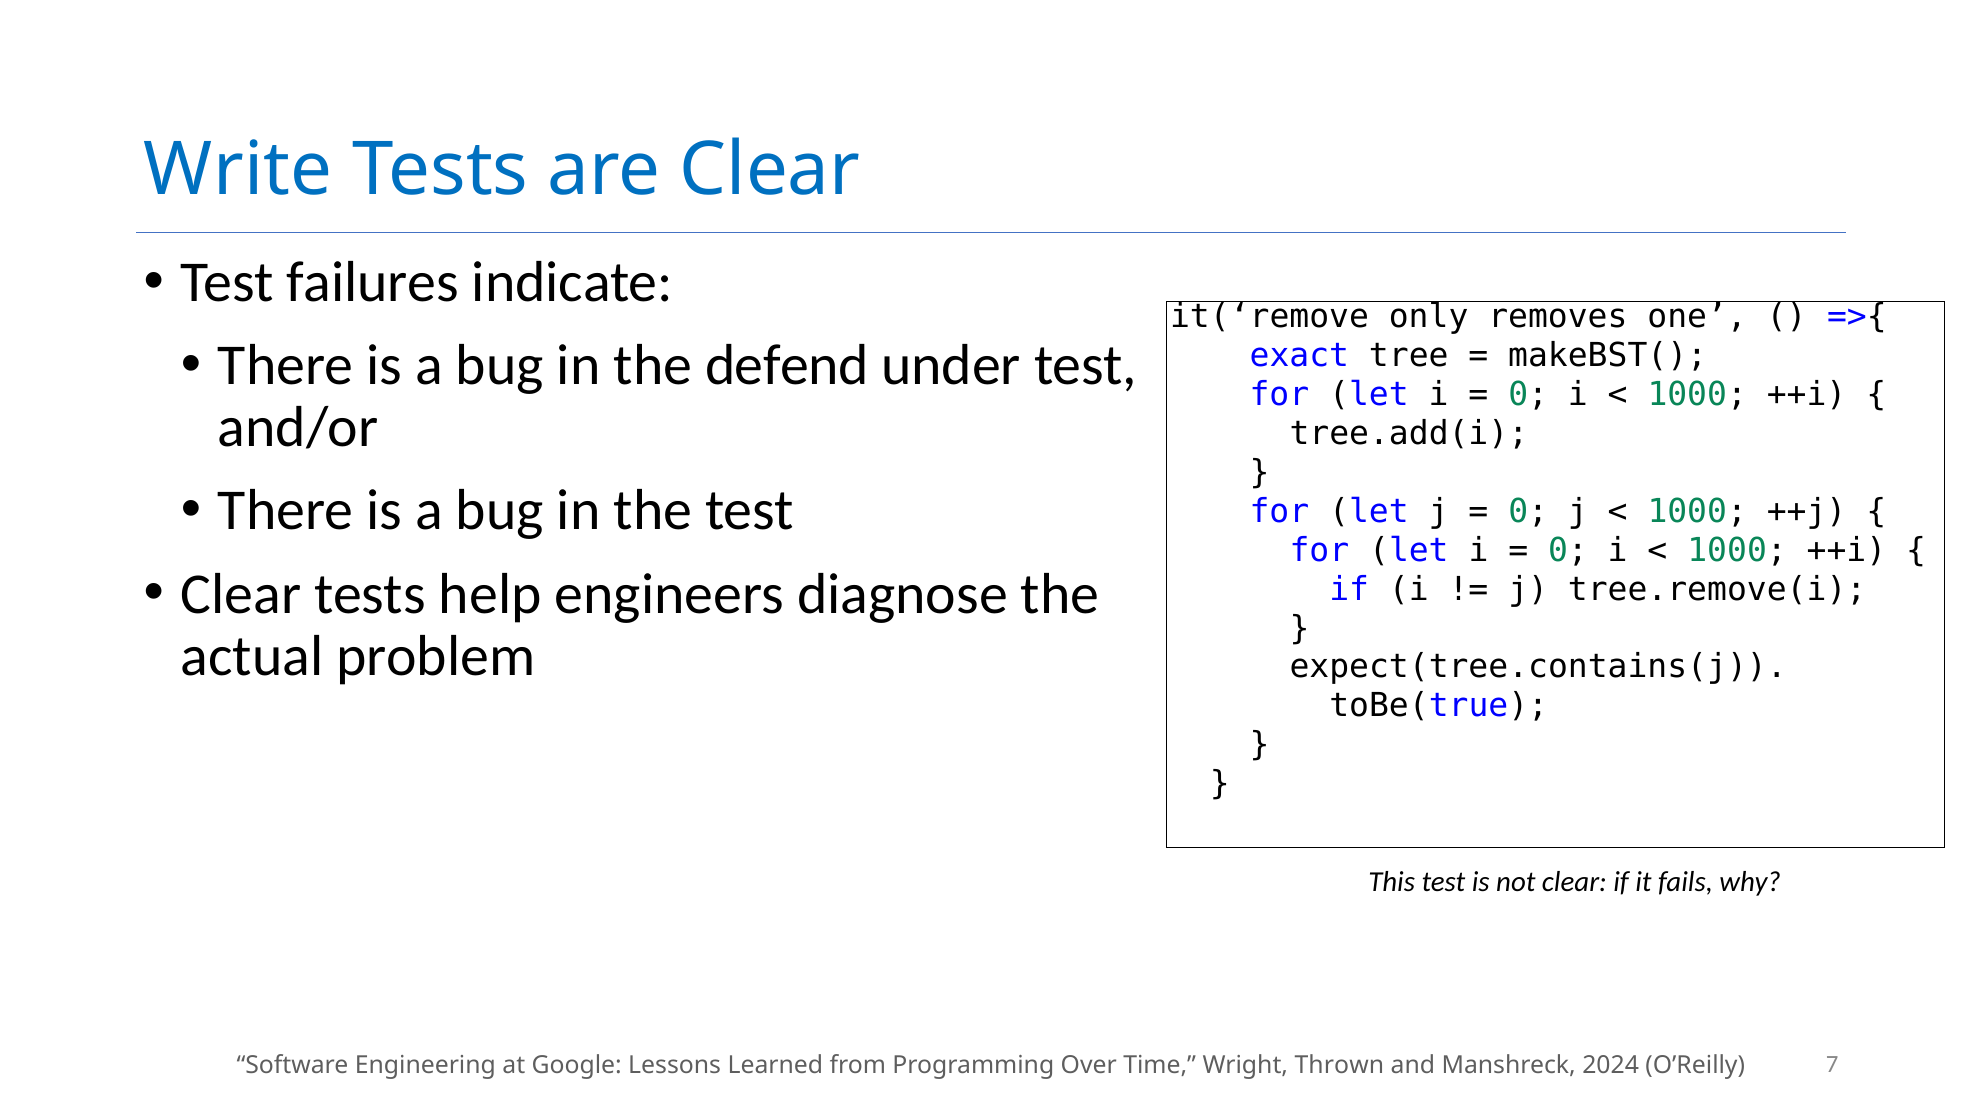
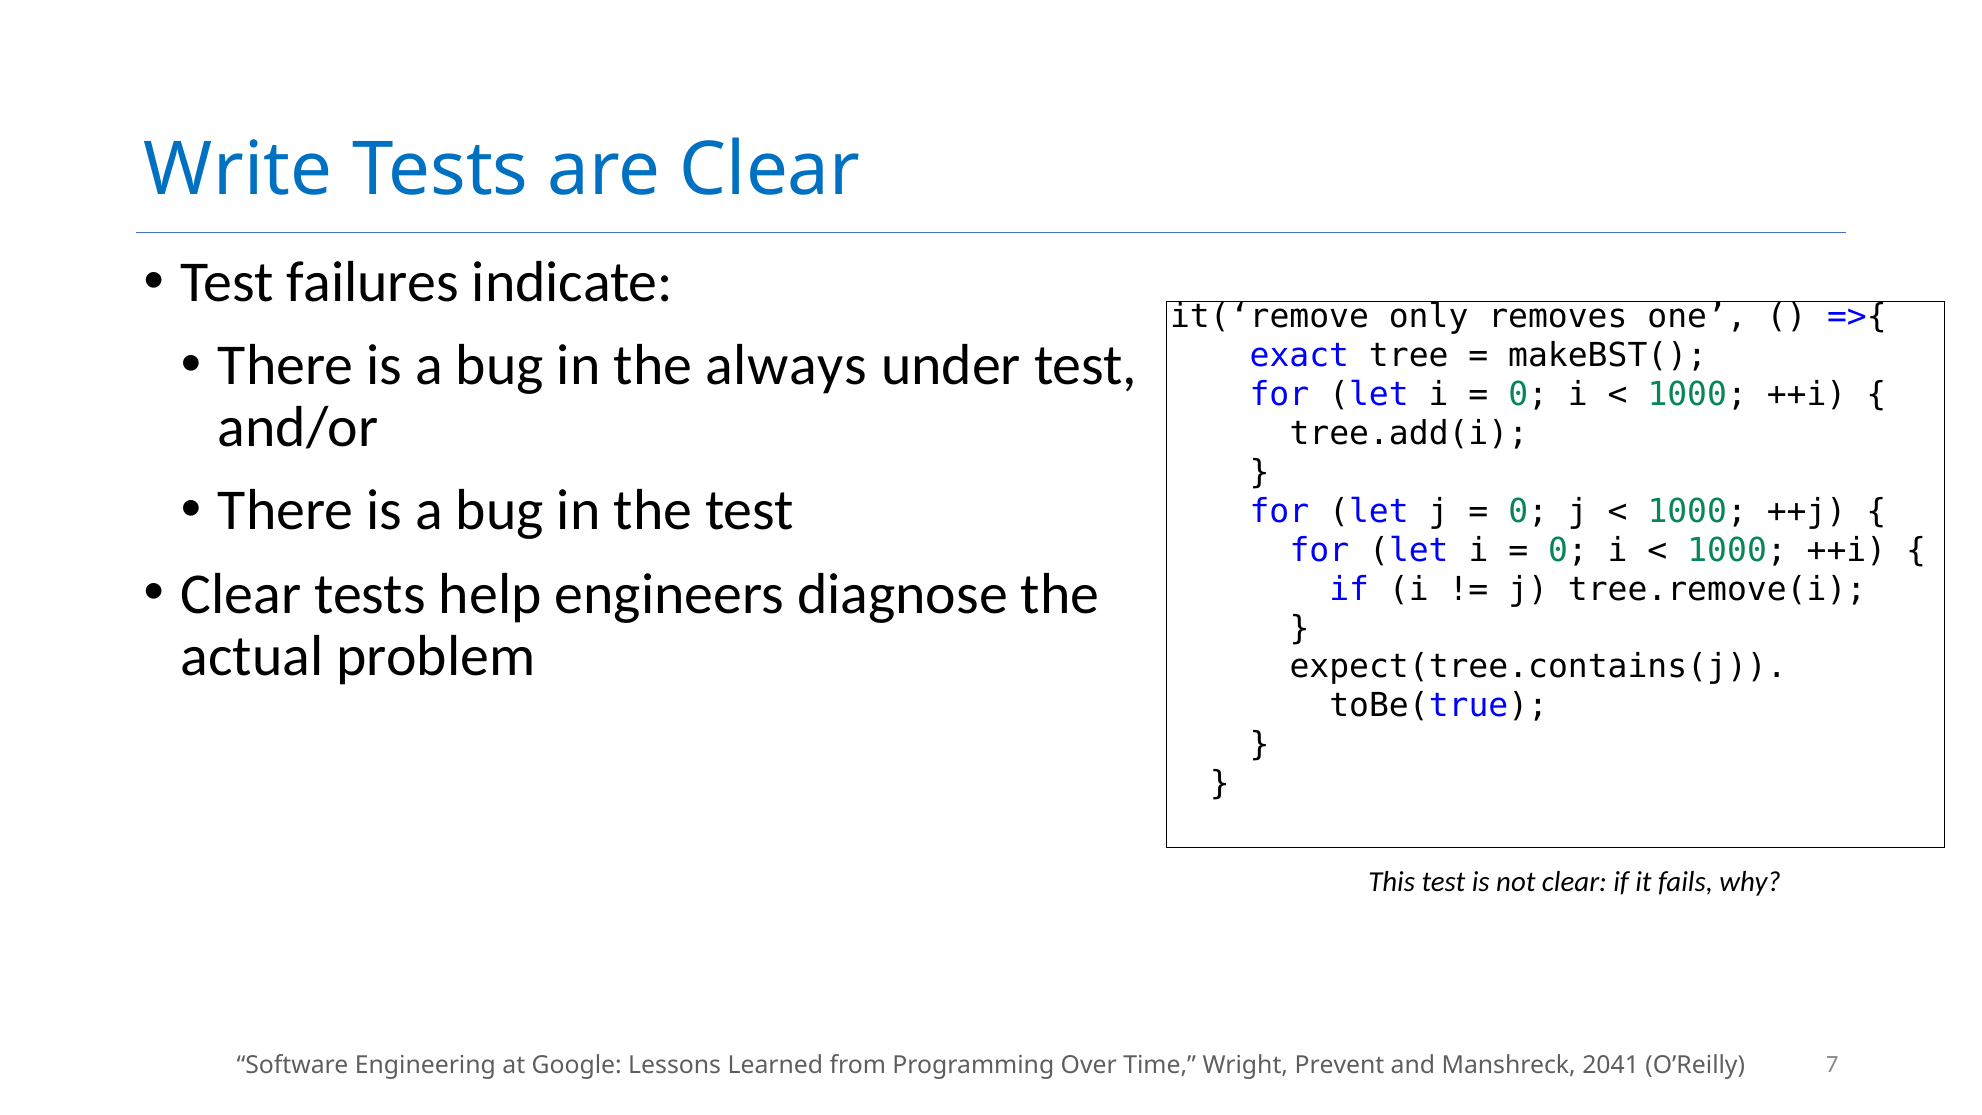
defend: defend -> always (786, 365)
Thrown: Thrown -> Prevent (1339, 1065)
2024: 2024 -> 2041 (1611, 1065)
